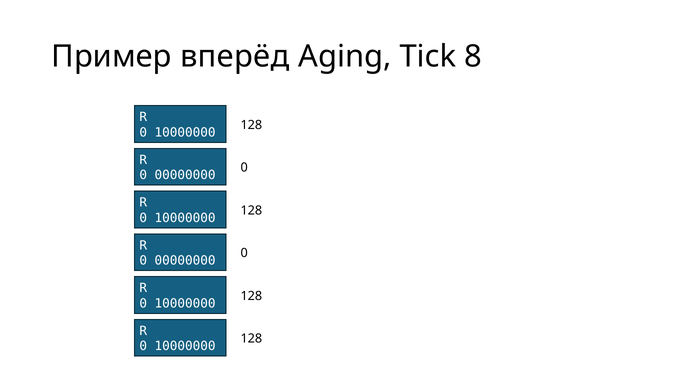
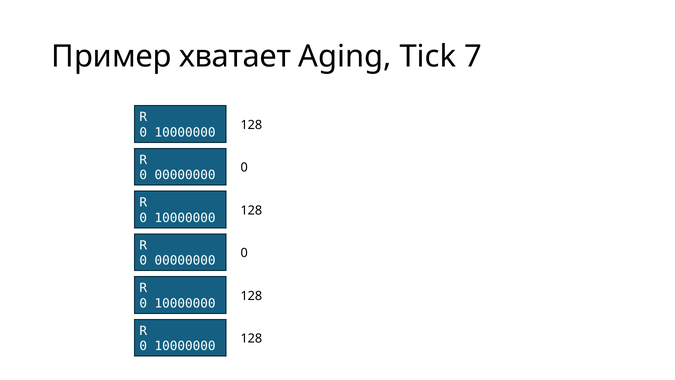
вперёд: вперёд -> хватает (235, 57)
8: 8 -> 7 (473, 57)
